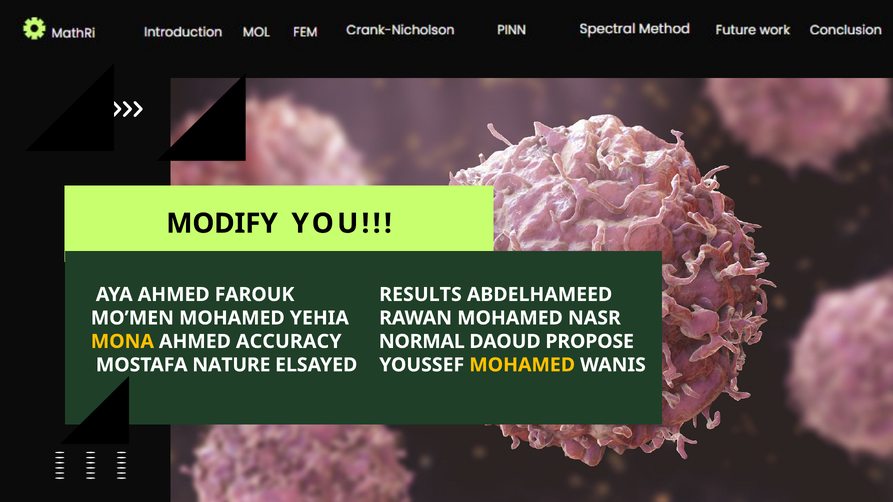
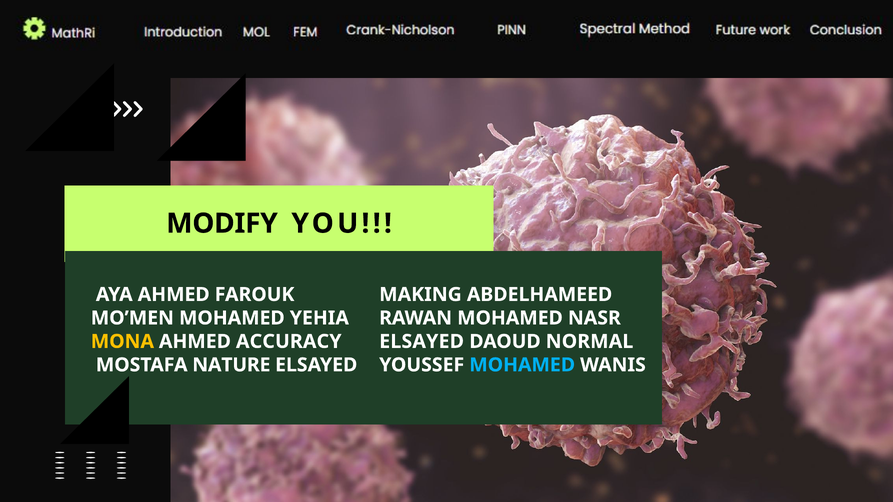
RESULTS: RESULTS -> MAKING (420, 295)
NORMAL: NORMAL -> ELSAYED (422, 342)
PROPOSE: PROPOSE -> NORMAL (590, 342)
MOHAMED colour: yellow -> light blue (522, 365)
